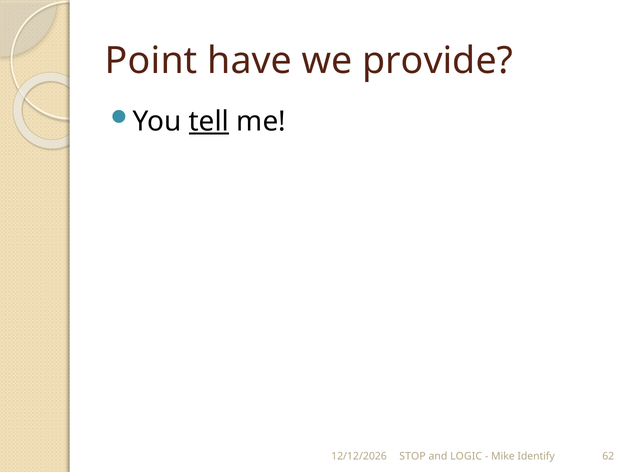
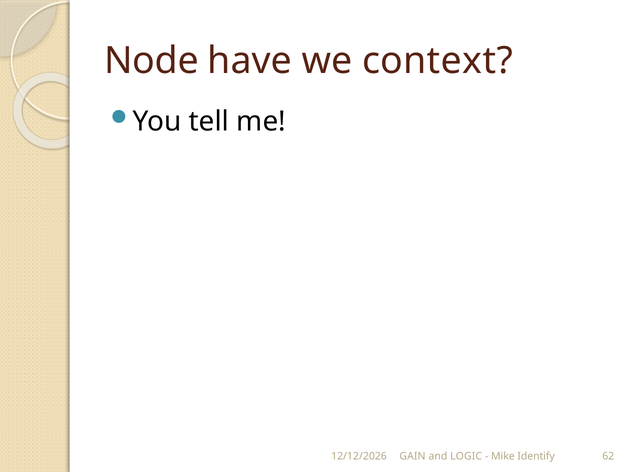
Point: Point -> Node (151, 61)
provide: provide -> context (437, 61)
tell underline: present -> none (209, 121)
STOP: STOP -> GAIN (412, 456)
